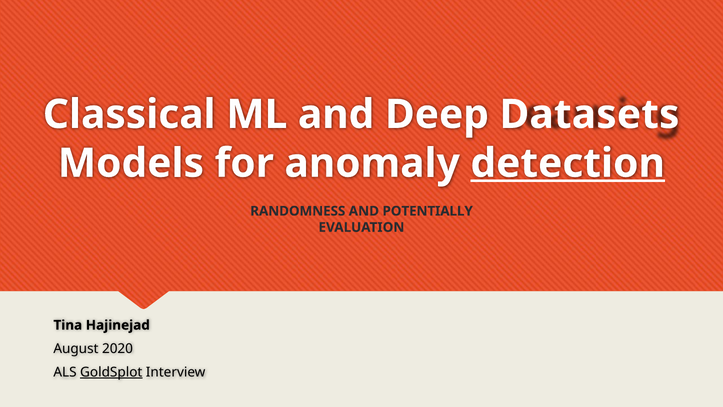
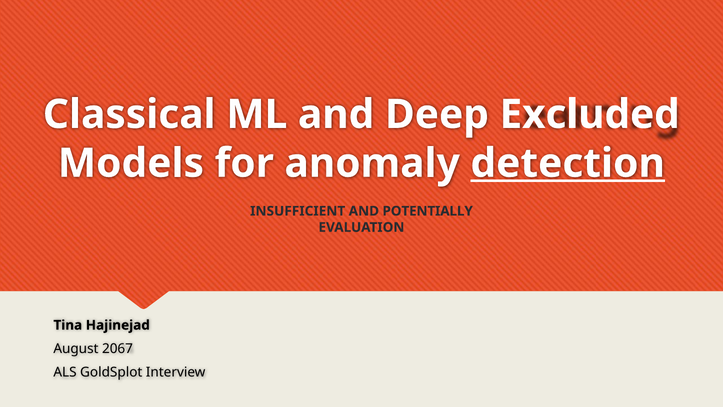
Datasets: Datasets -> Excluded (590, 114)
RANDOMNESS: RANDOMNESS -> INSUFFICIENT (298, 211)
2020: 2020 -> 2067 (117, 348)
GoldSplot underline: present -> none (111, 372)
